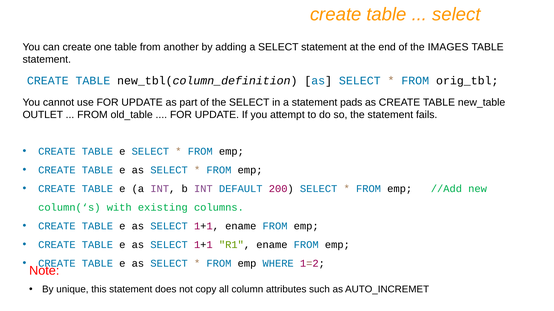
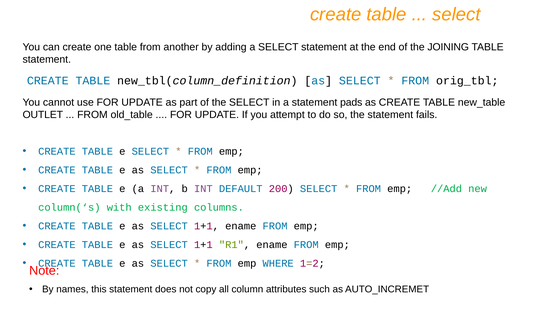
IMAGES: IMAGES -> JOINING (448, 47)
unique: unique -> names (72, 290)
